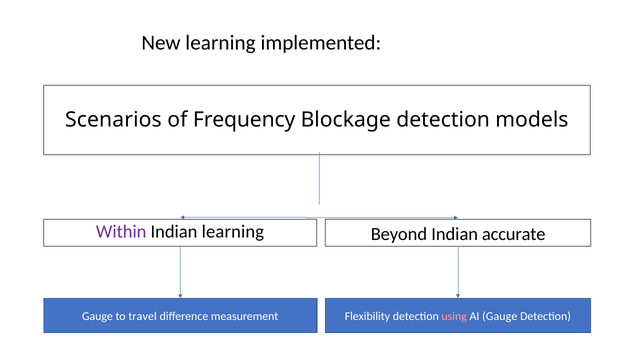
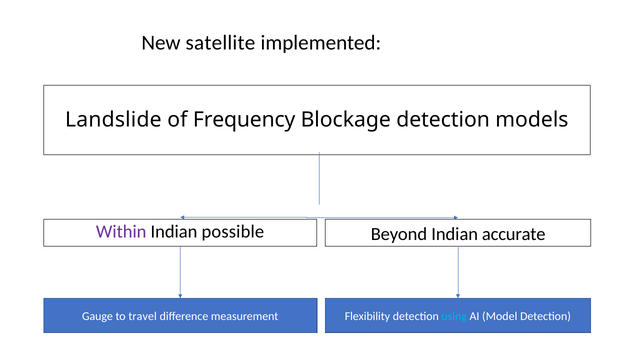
New learning: learning -> satellite (220, 43)
Scenarios: Scenarios -> Landslide (113, 120)
Indian learning: learning -> possible (233, 231)
using colour: pink -> light blue (454, 316)
AI Gauge: Gauge -> Model (500, 316)
